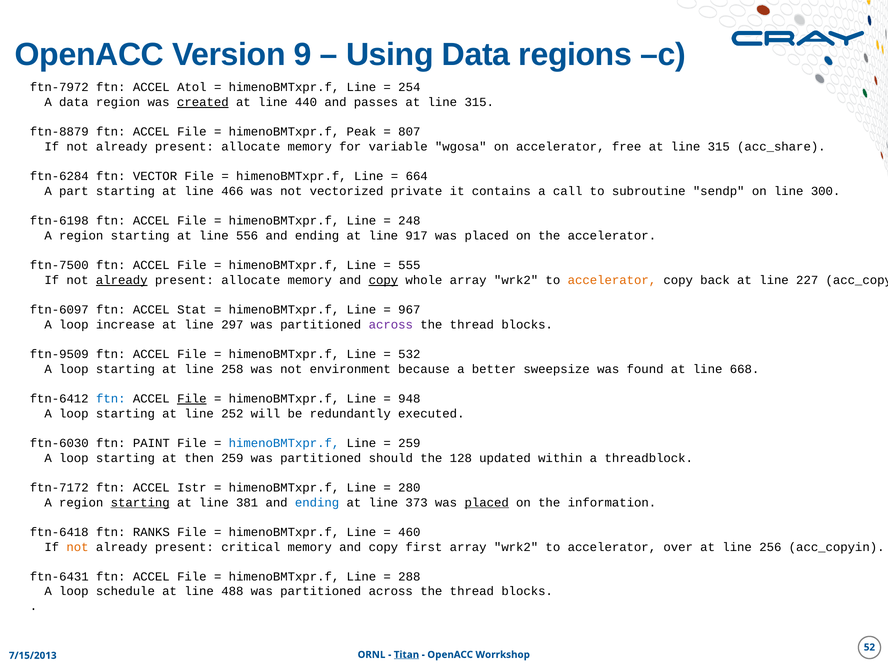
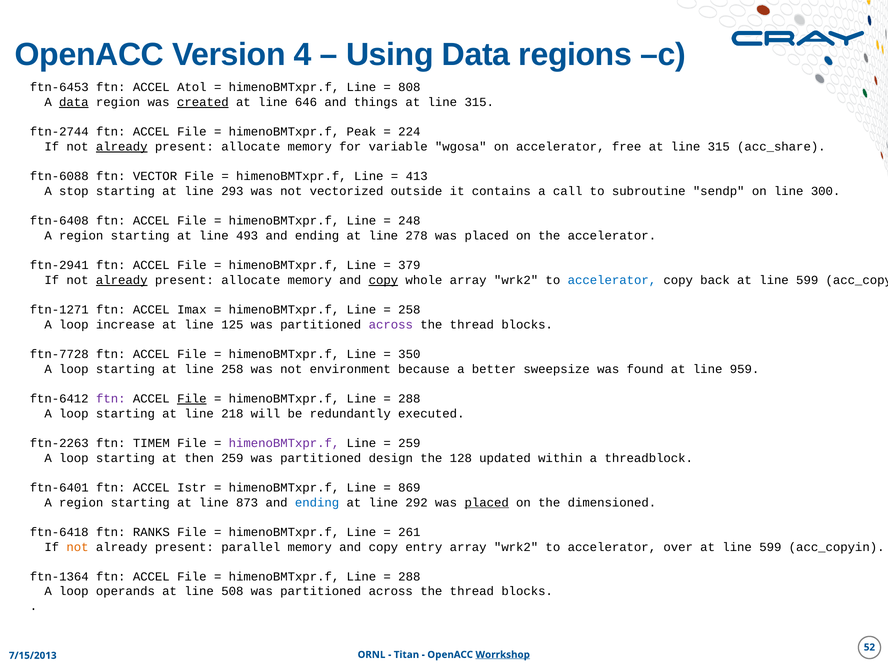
9: 9 -> 4 (303, 55)
ftn-7972: ftn-7972 -> ftn-6453 (59, 87)
254: 254 -> 808 (409, 87)
data underline: none -> present (74, 102)
440: 440 -> 646 (306, 102)
passes: passes -> things (376, 102)
ftn-8879: ftn-8879 -> ftn-2744 (59, 132)
807: 807 -> 224 (409, 132)
already underline: none -> present (122, 147)
ftn-6284: ftn-6284 -> ftn-6088 (59, 176)
664: 664 -> 413 (417, 176)
part: part -> stop (74, 191)
466: 466 -> 293 (232, 191)
private: private -> outside (417, 191)
ftn-6198: ftn-6198 -> ftn-6408 (59, 221)
556: 556 -> 493 (247, 236)
917: 917 -> 278 (417, 236)
ftn-7500: ftn-7500 -> ftn-2941 (59, 265)
555: 555 -> 379 (409, 265)
accelerator colour: orange -> blue (612, 280)
back at line 227: 227 -> 599 (807, 280)
ftn-6097: ftn-6097 -> ftn-1271 (59, 310)
Stat: Stat -> Imax (192, 310)
967: 967 -> 258 (409, 310)
297: 297 -> 125 (232, 325)
ftn-9509: ftn-9509 -> ftn-7728 (59, 354)
532: 532 -> 350 (409, 354)
668: 668 -> 959 (745, 369)
ftn colour: blue -> purple (111, 399)
948: 948 -> 288 (409, 399)
252: 252 -> 218 (232, 414)
ftn-6030: ftn-6030 -> ftn-2263 (59, 443)
PAINT: PAINT -> TIMEM (151, 443)
himenoBMTxpr.f colour: blue -> purple (284, 443)
should: should -> design (391, 458)
ftn-7172: ftn-7172 -> ftn-6401 (59, 488)
280: 280 -> 869 (409, 488)
starting underline: present -> none (140, 502)
381: 381 -> 873 (247, 502)
373: 373 -> 292 (417, 502)
information: information -> dimensioned (612, 502)
460: 460 -> 261 (409, 532)
critical: critical -> parallel (251, 547)
first: first -> entry (424, 547)
256: 256 -> 599 (770, 547)
ftn-6431: ftn-6431 -> ftn-1364 (59, 577)
schedule: schedule -> operands (125, 591)
488: 488 -> 508 (232, 591)
Titan underline: present -> none (406, 655)
Worrkshop underline: none -> present (503, 655)
